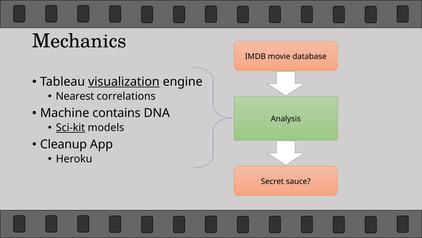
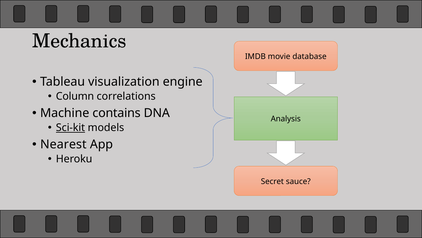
visualization underline: present -> none (124, 82)
Nearest: Nearest -> Column (75, 96)
Cleanup: Cleanup -> Nearest (63, 144)
